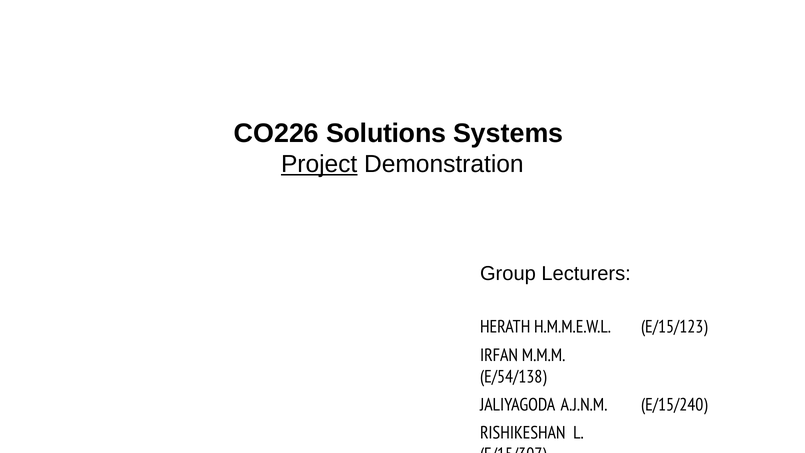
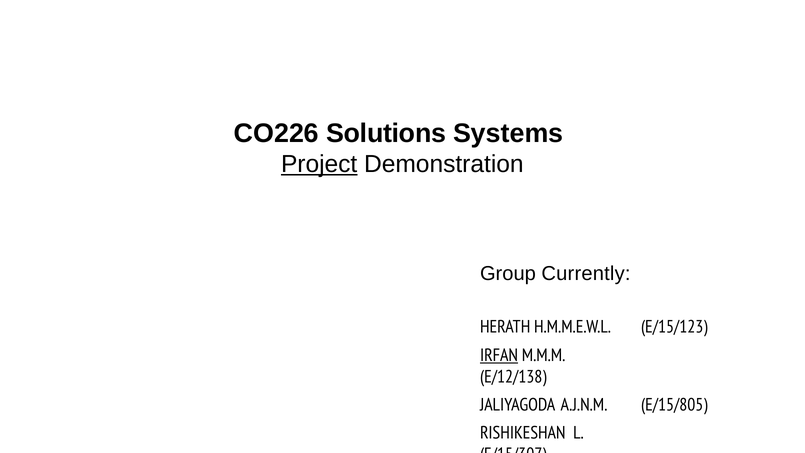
Lecturers: Lecturers -> Currently (586, 273)
IRFAN underline: none -> present (499, 355)
E/54/138: E/54/138 -> E/12/138 (513, 376)
E/15/240: E/15/240 -> E/15/805 (674, 405)
